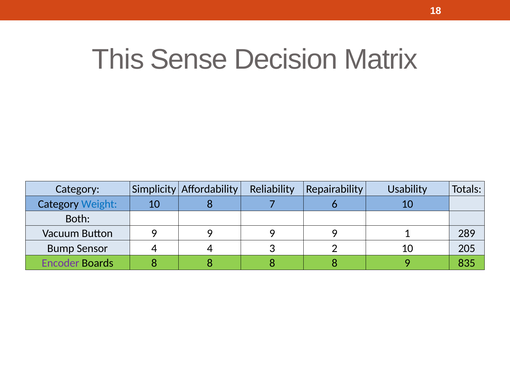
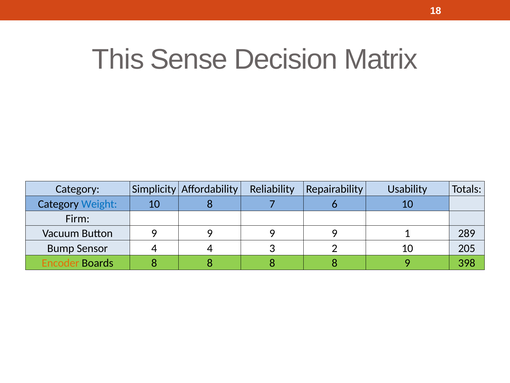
Both: Both -> Firm (78, 218)
Encoder colour: purple -> orange (60, 263)
835: 835 -> 398 (467, 263)
